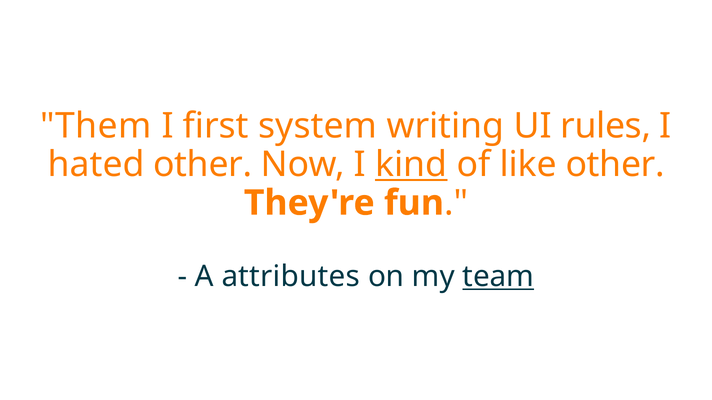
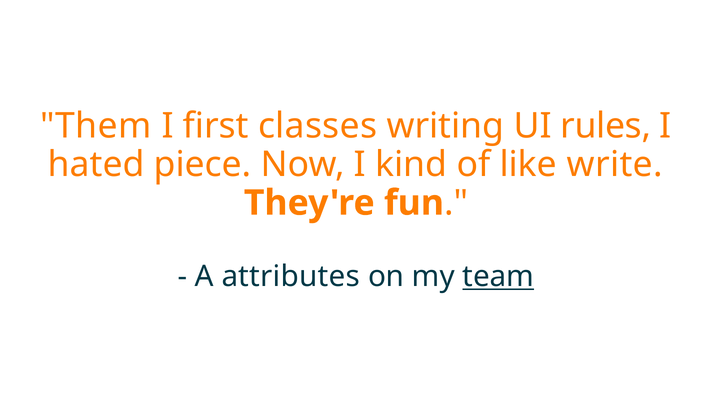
system: system -> classes (318, 126)
hated other: other -> piece (203, 165)
kind underline: present -> none (411, 165)
like other: other -> write (615, 165)
